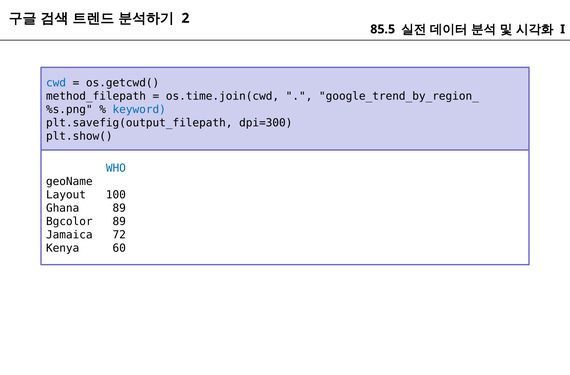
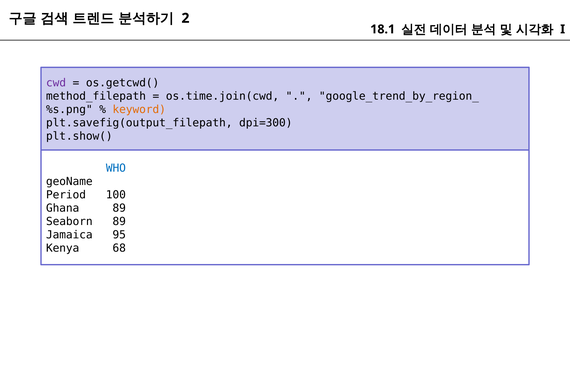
85.5: 85.5 -> 18.1 (383, 29)
cwd colour: blue -> purple (56, 83)
keyword colour: blue -> orange (139, 109)
Layout: Layout -> Period (66, 195)
Bgcolor: Bgcolor -> Seaborn (69, 221)
72: 72 -> 95 (119, 234)
60: 60 -> 68 (119, 248)
